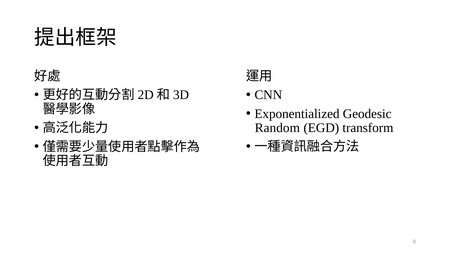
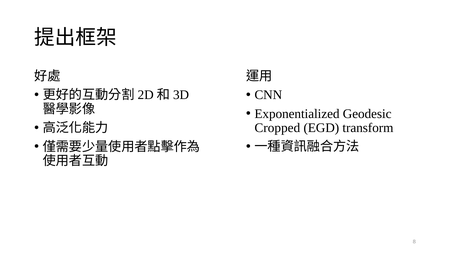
Random: Random -> Cropped (277, 128)
